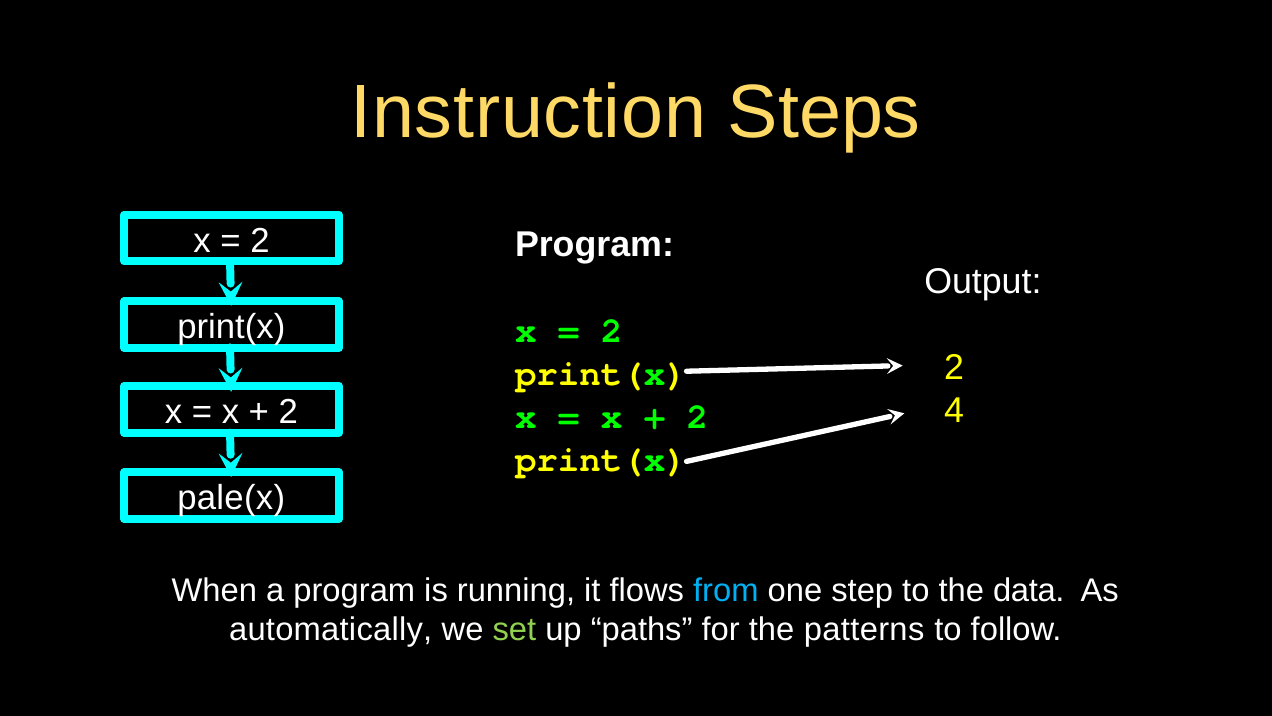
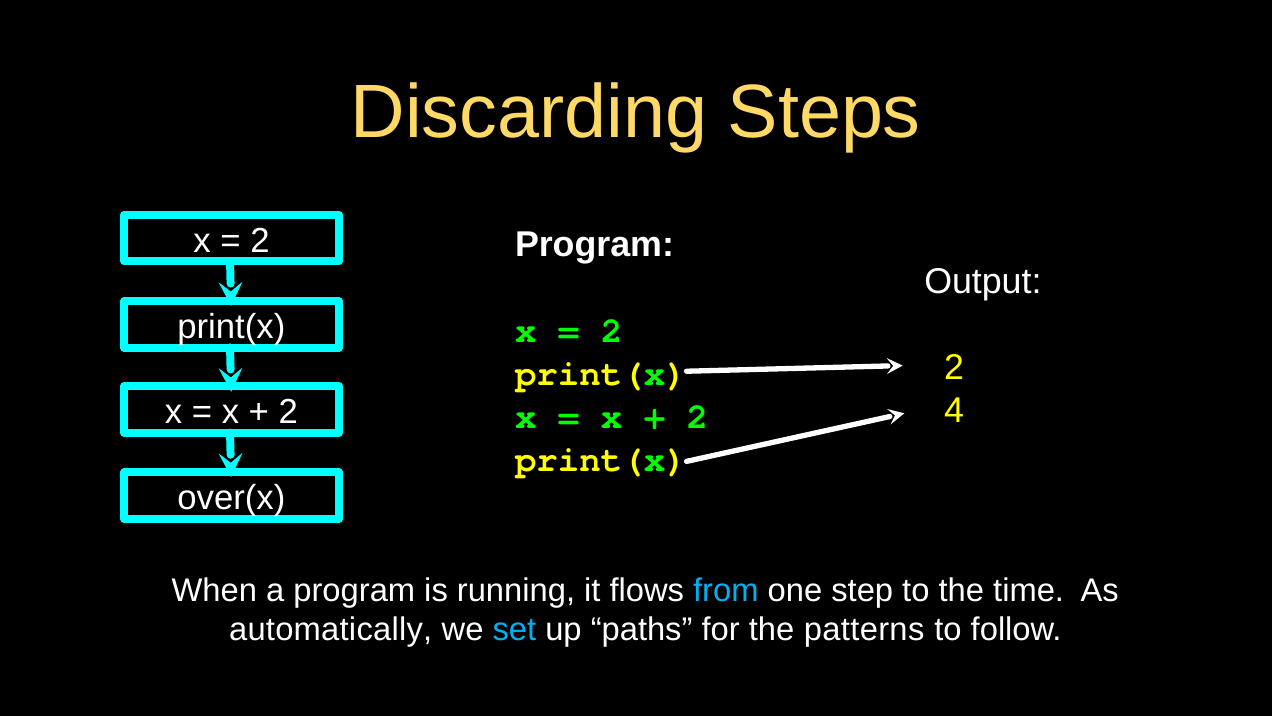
Instruction: Instruction -> Discarding (529, 113)
pale(x: pale(x -> over(x (231, 498)
data: data -> time (1029, 590)
set colour: light green -> light blue (514, 629)
